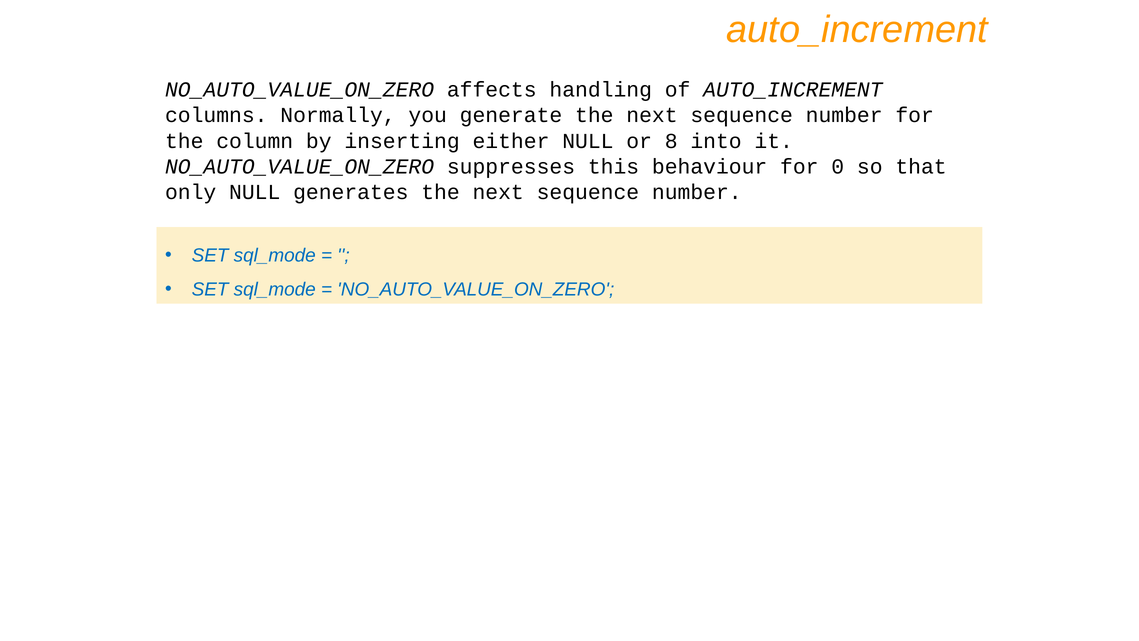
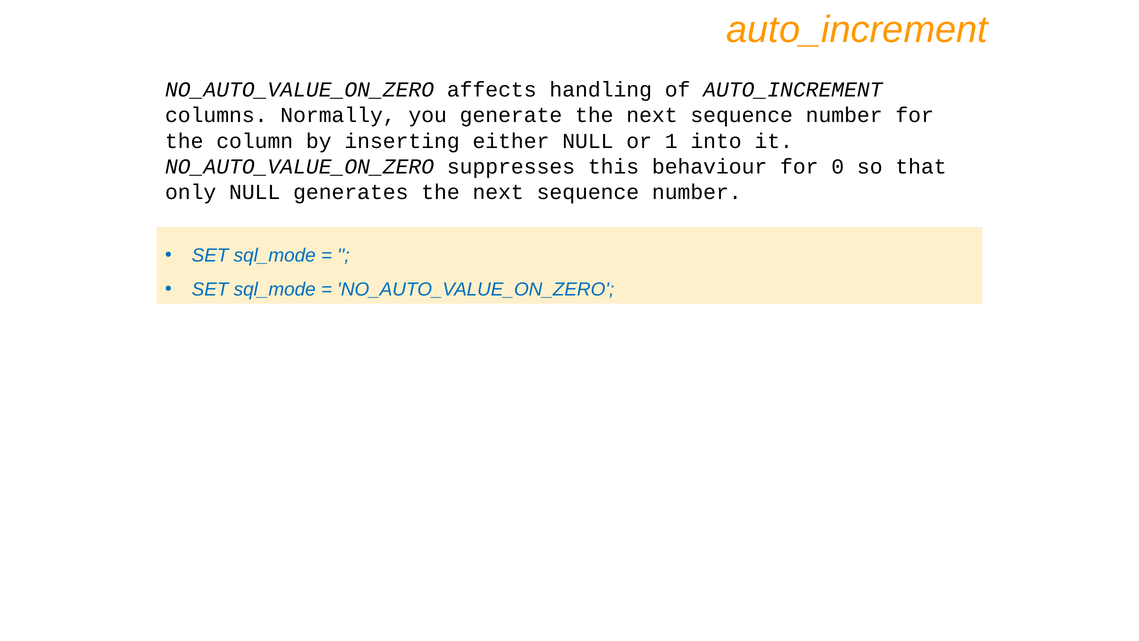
8: 8 -> 1 (671, 141)
